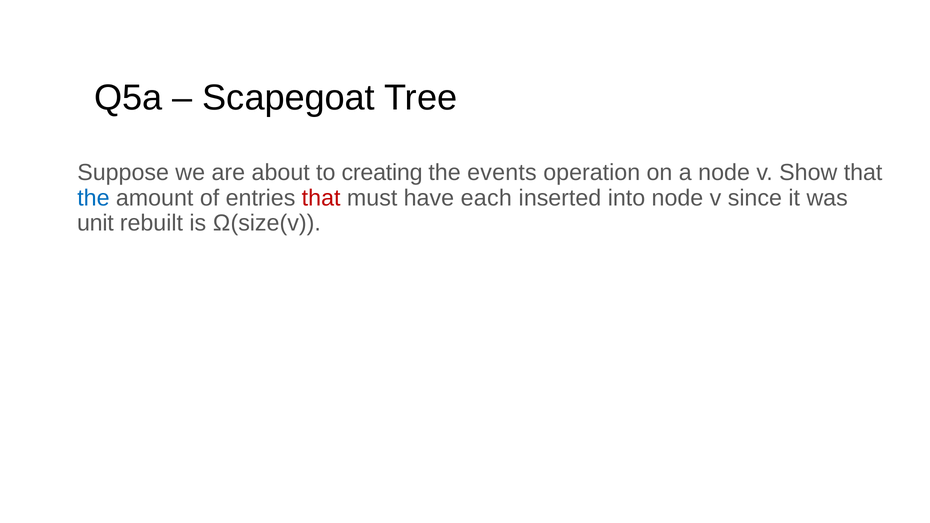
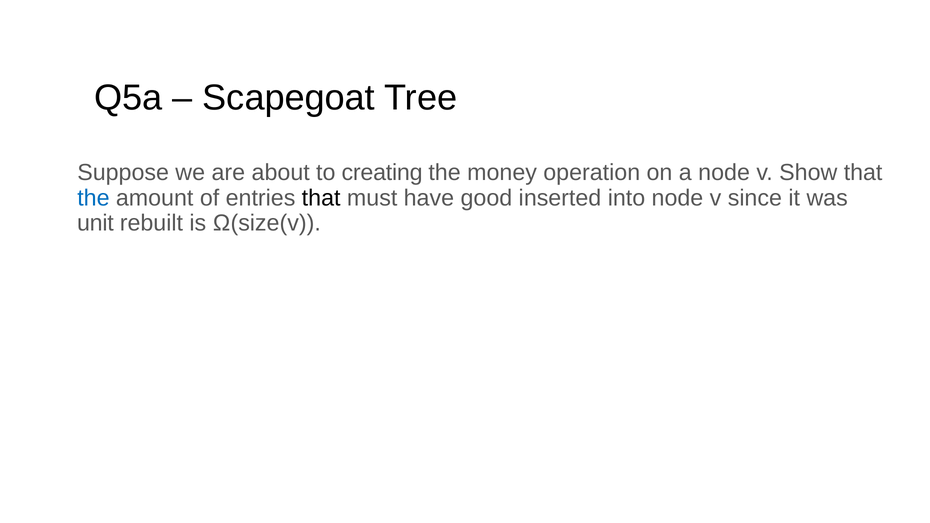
events: events -> money (502, 173)
that colour: red -> black (321, 198)
each: each -> good (486, 198)
